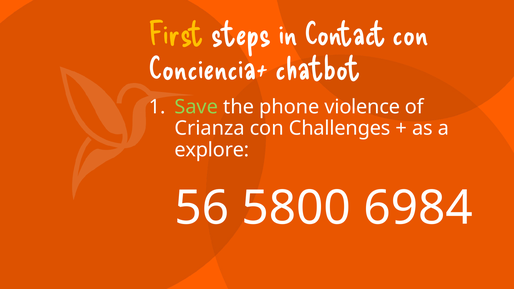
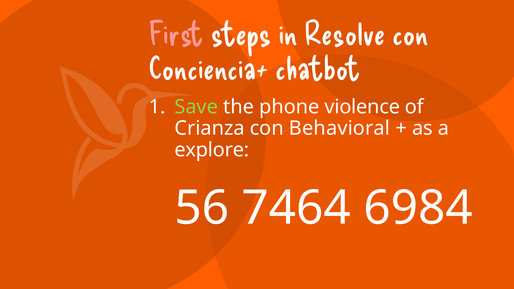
First colour: yellow -> pink (176, 34)
Contact: Contact -> Resolve (345, 34)
Challenges: Challenges -> Behavioral (340, 128)
5800: 5800 -> 7464 (296, 208)
